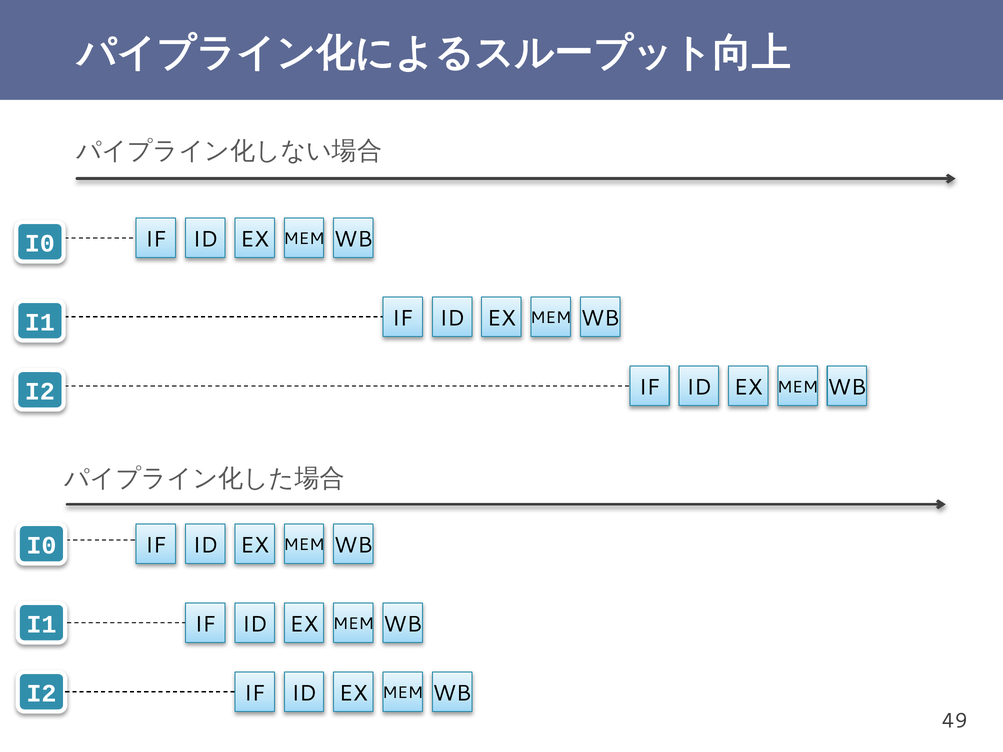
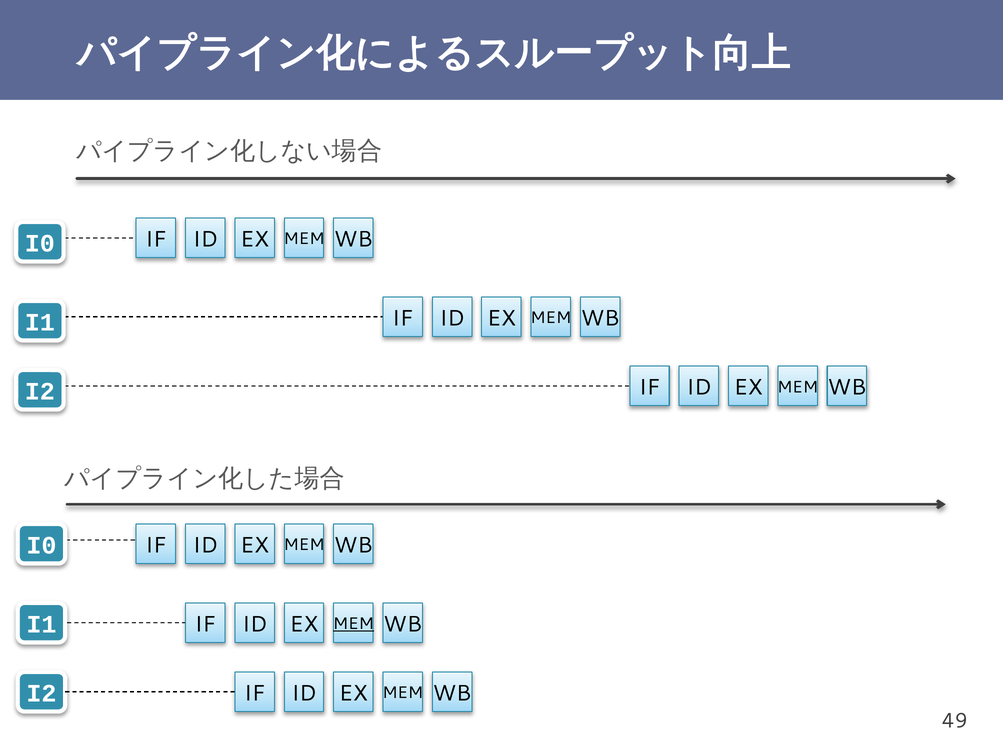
MEM underline: none -> present (353, 624)
